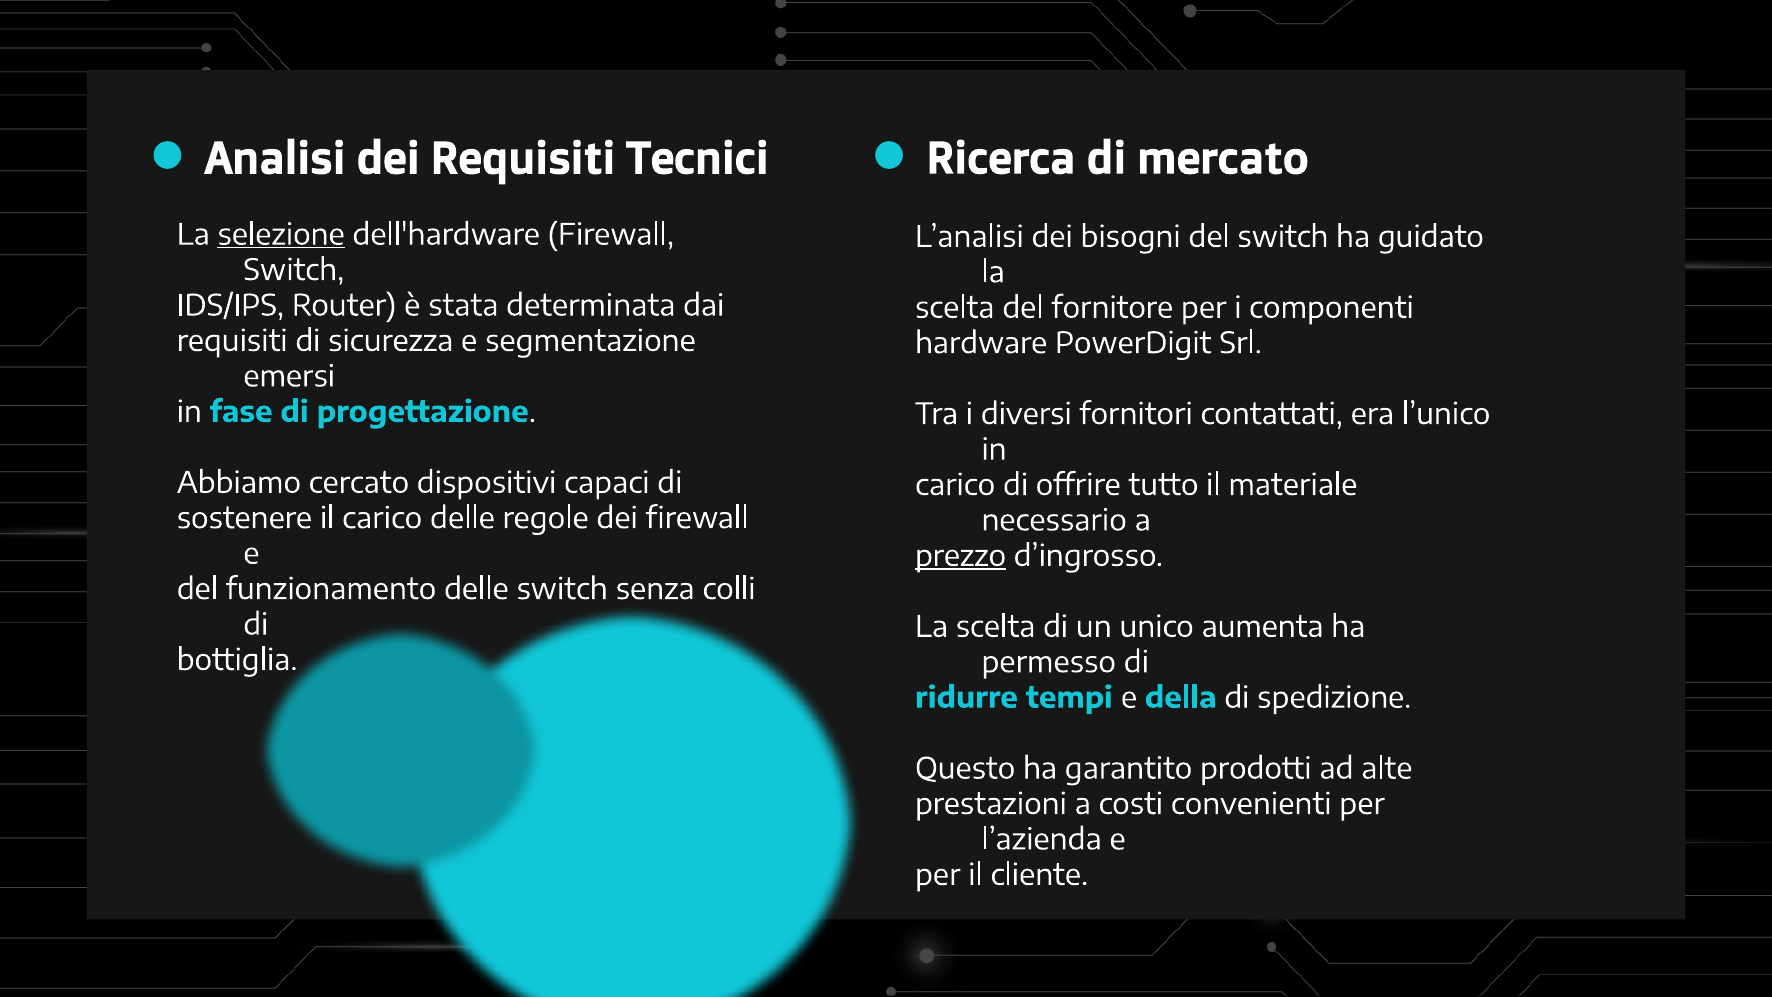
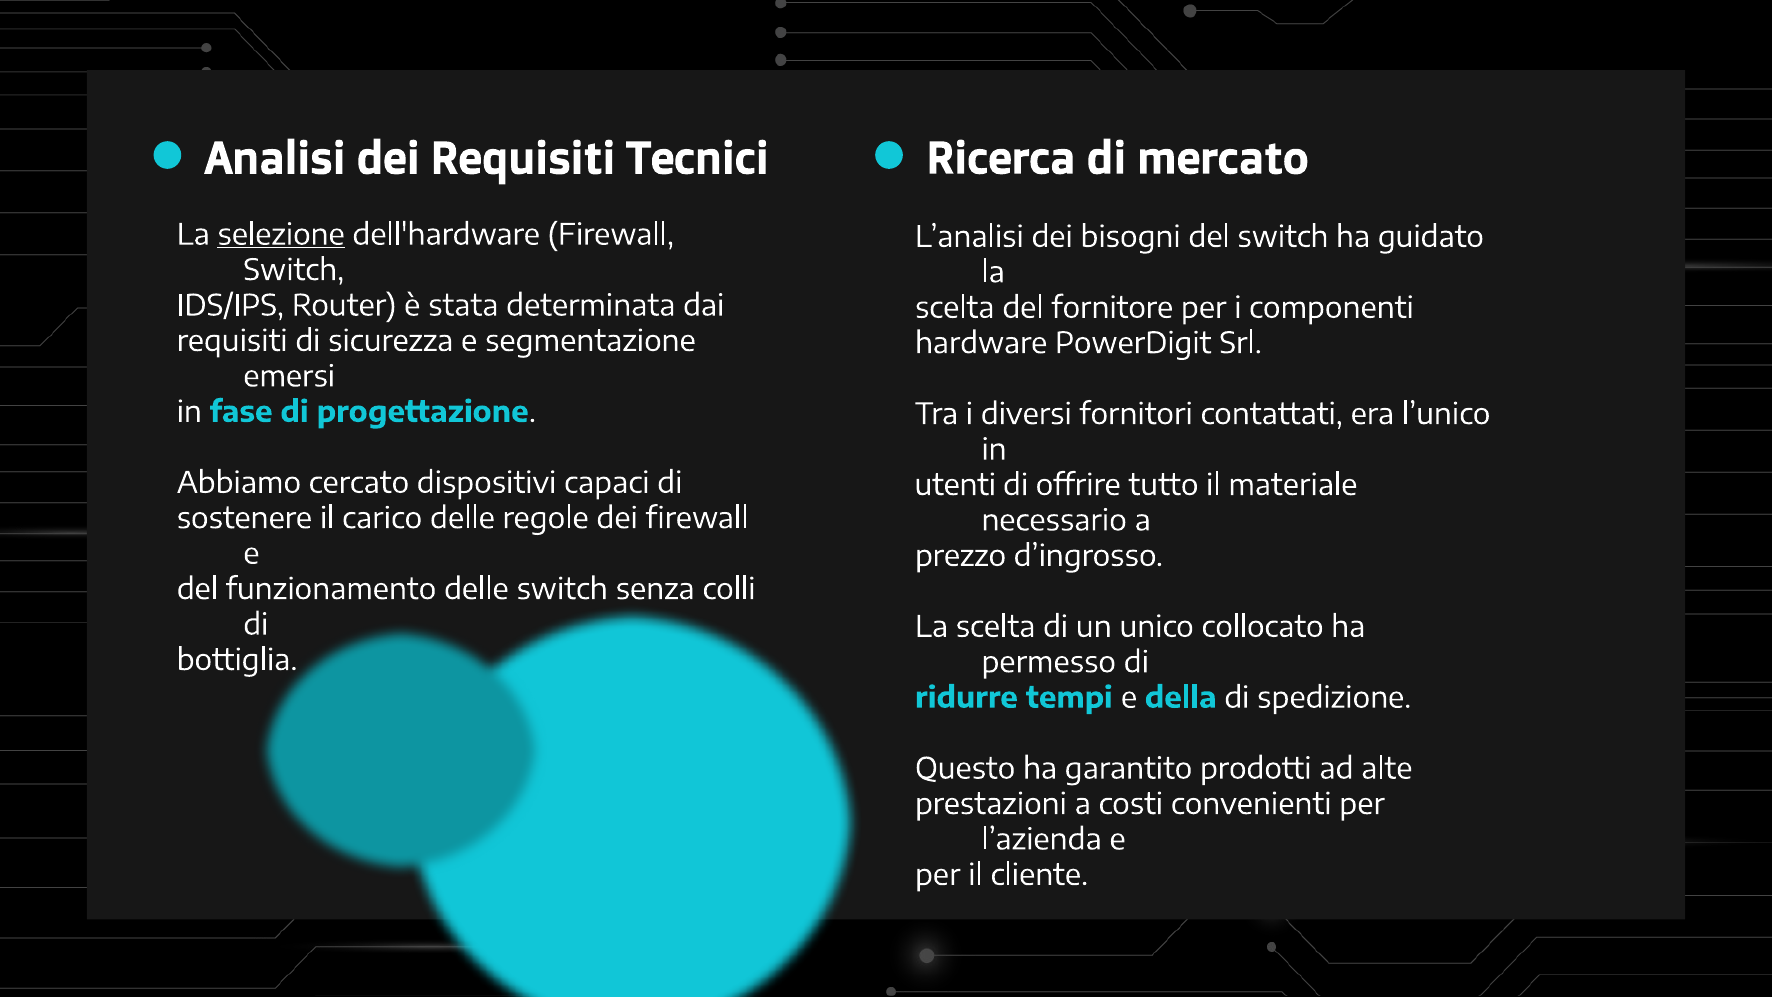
carico: carico -> utenti (955, 485)
prezzo underline: present -> none (961, 556)
aumenta: aumenta -> collocato (1263, 627)
